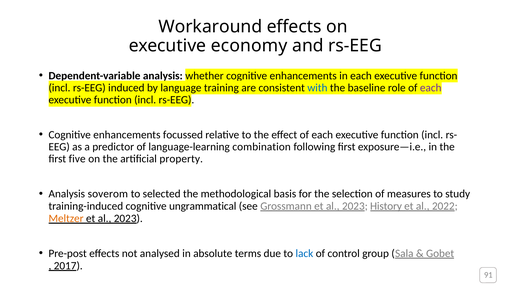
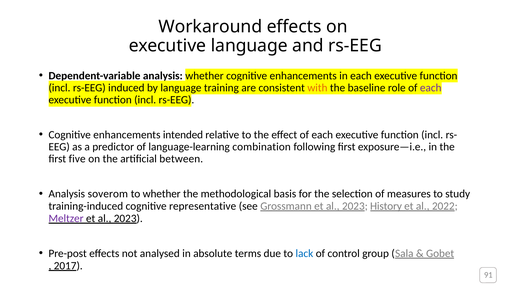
executive economy: economy -> language (249, 46)
with colour: blue -> orange (317, 88)
focussed: focussed -> intended (183, 134)
property: property -> between (181, 159)
to selected: selected -> whether (162, 193)
ungrammatical: ungrammatical -> representative (203, 206)
Meltzer colour: orange -> purple (66, 218)
